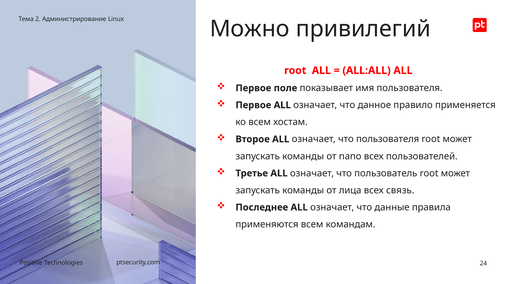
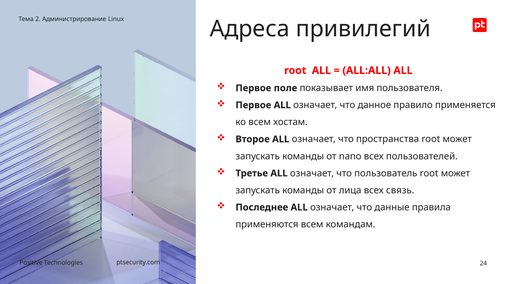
Можно: Можно -> Адреса (250, 29)
что пользователя: пользователя -> пространства (388, 139)
